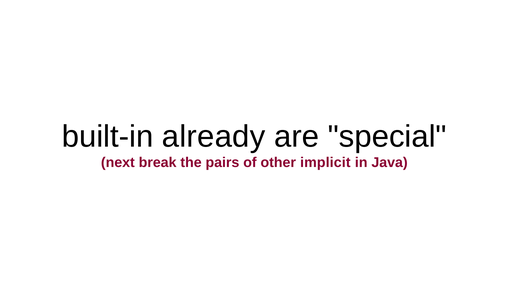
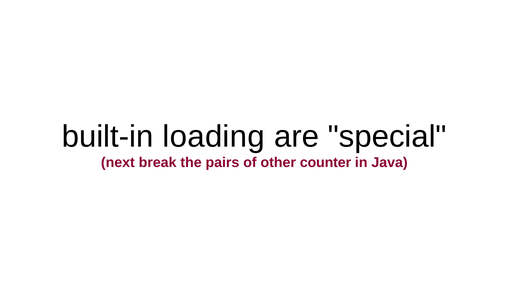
already: already -> loading (214, 137)
implicit: implicit -> counter (325, 163)
